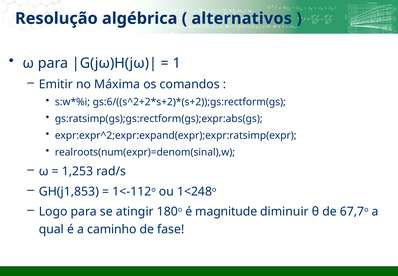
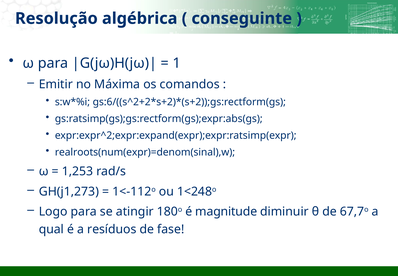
alternativos: alternativos -> conseguinte (242, 18)
GH(j1,853: GH(j1,853 -> GH(j1,273 (69, 191)
caminho: caminho -> resíduos (112, 229)
